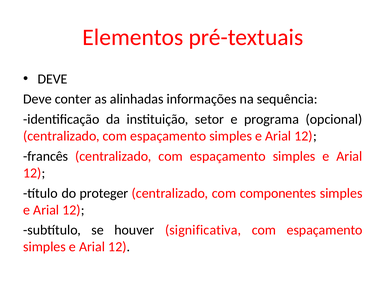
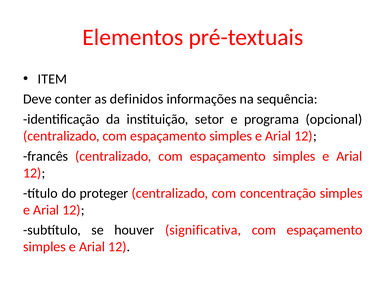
DEVE: DEVE -> ITEM (52, 79)
alinhadas: alinhadas -> definidos (137, 99)
componentes: componentes -> concentração (278, 193)
